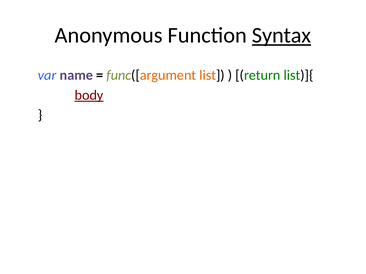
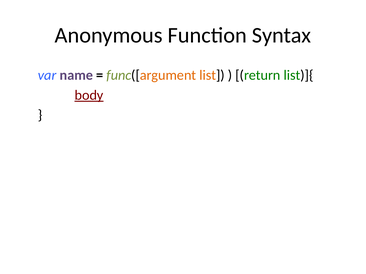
Syntax underline: present -> none (282, 35)
